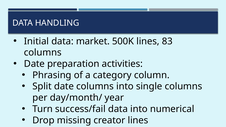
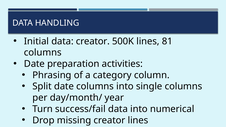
data market: market -> creator (93, 41)
83: 83 -> 81 (167, 41)
